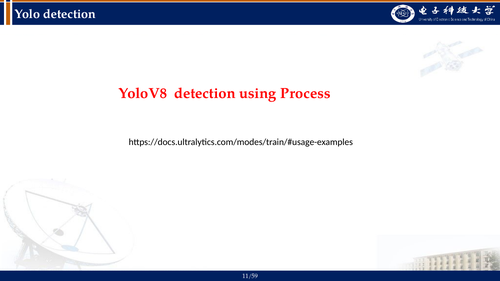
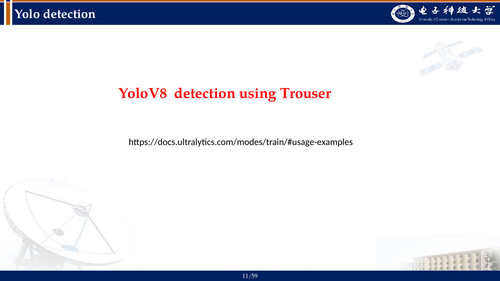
Process: Process -> Trouser (306, 93)
